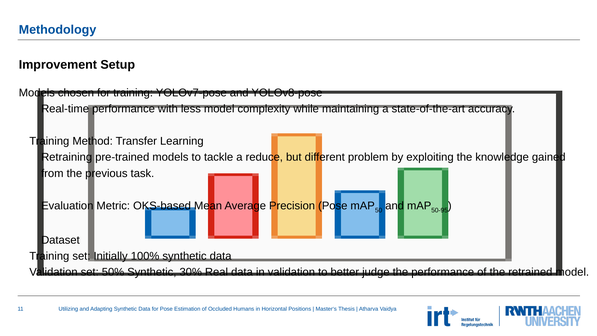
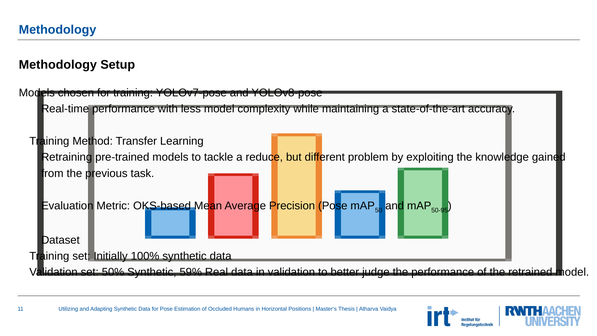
Improvement: Improvement -> Methodology (58, 65)
30%: 30% -> 59% (191, 272)
